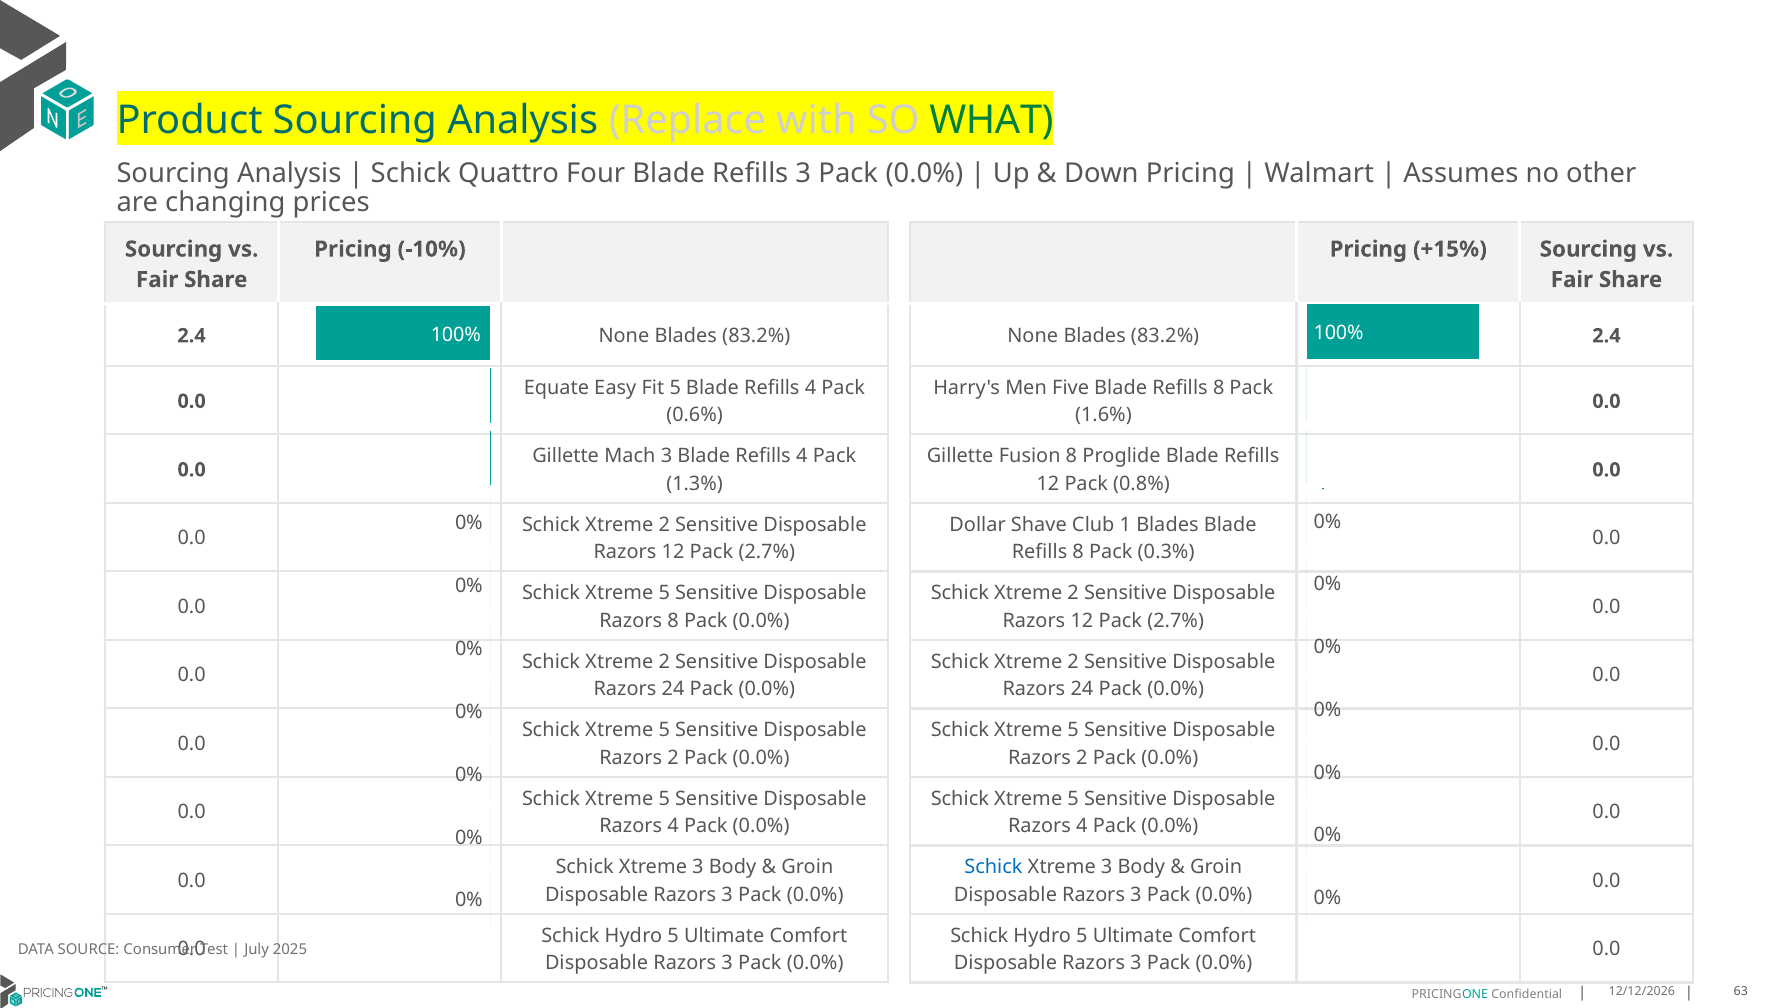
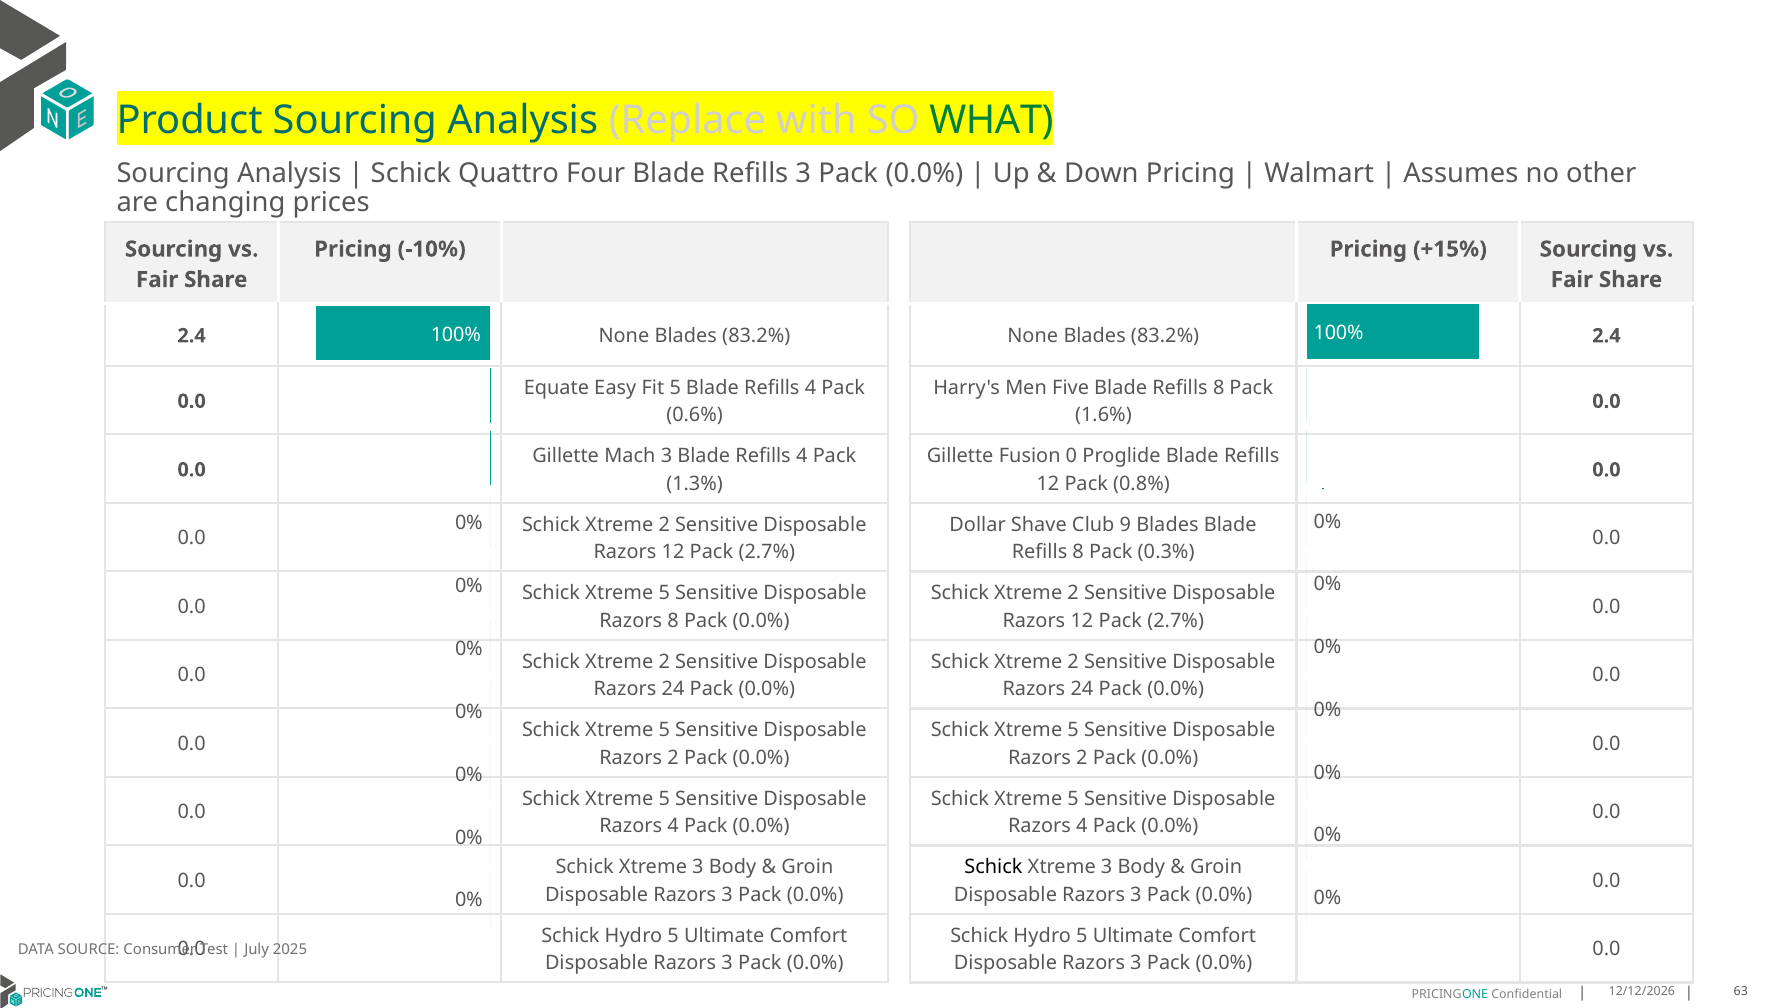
Fusion 8: 8 -> 0 (1071, 456)
1: 1 -> 9 (1125, 525)
Schick colour: blue -> black (993, 867)
